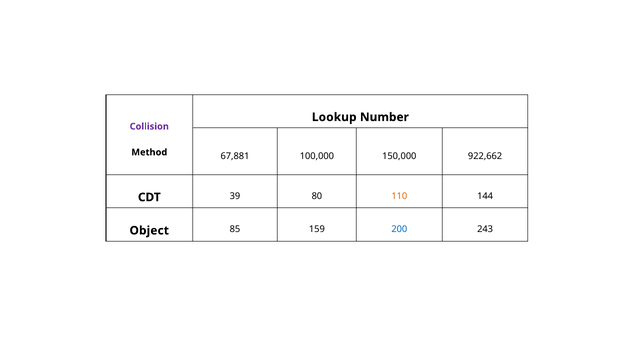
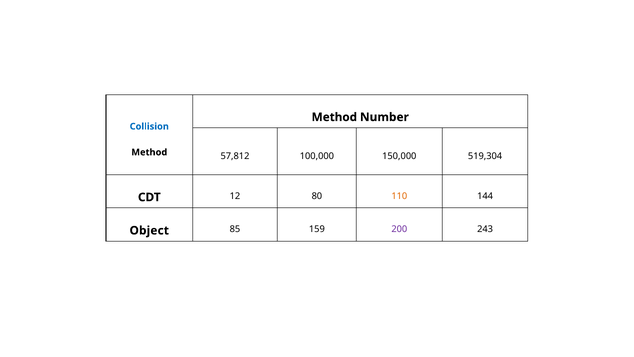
Lookup: Lookup -> Method (334, 117)
Collision colour: purple -> blue (149, 126)
67,881: 67,881 -> 57,812 (235, 156)
922,662: 922,662 -> 519,304 (485, 156)
39: 39 -> 12 (235, 196)
200 colour: blue -> purple (399, 229)
